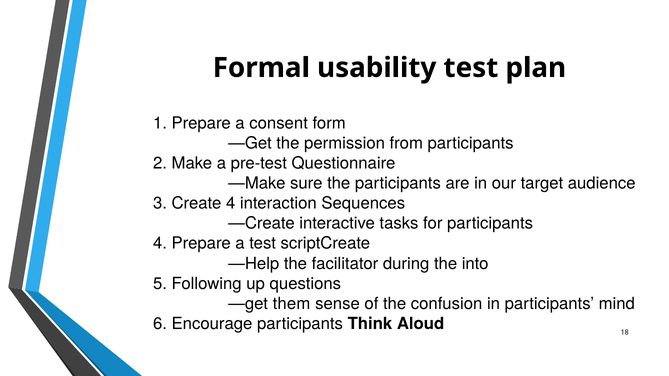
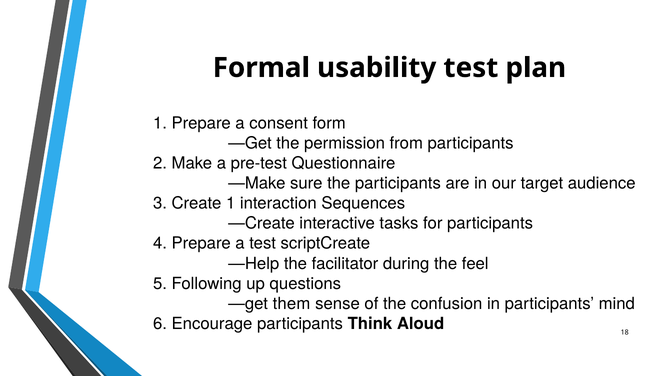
Create 4: 4 -> 1 (231, 204)
into: into -> feel (475, 264)
